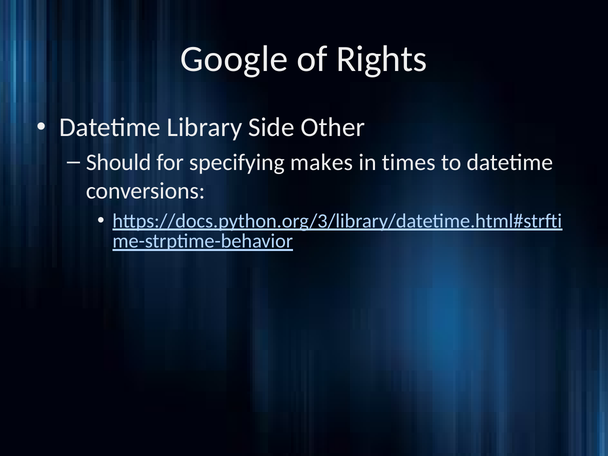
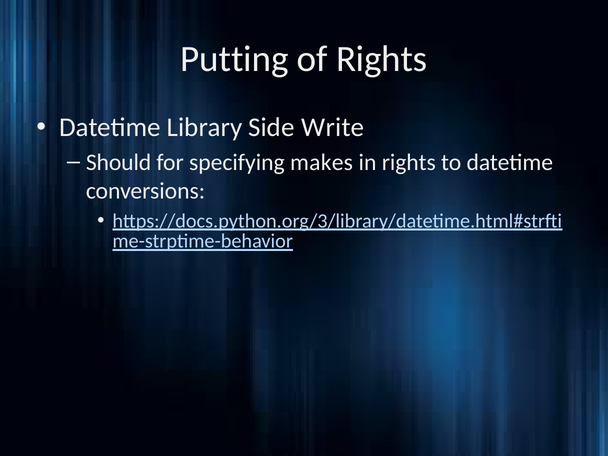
Google: Google -> Putting (234, 59)
Other: Other -> Write (333, 128)
in times: times -> rights (409, 162)
